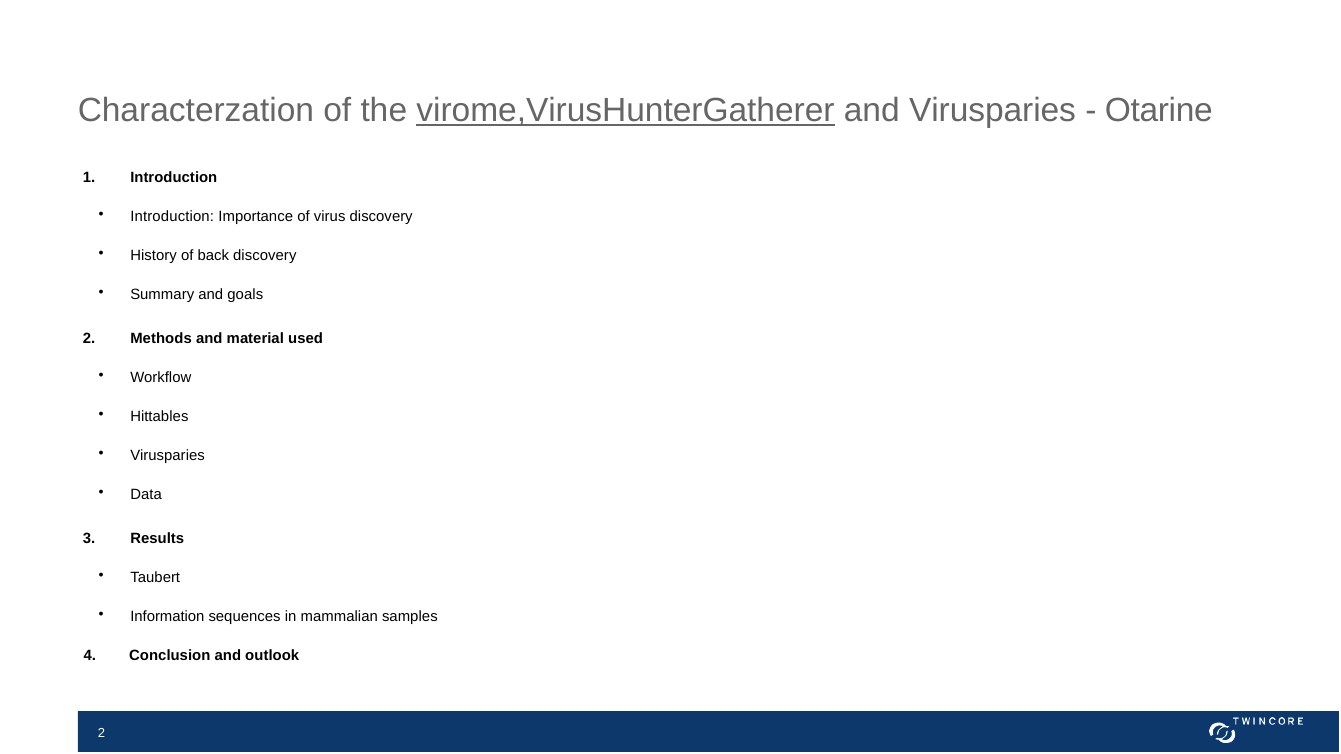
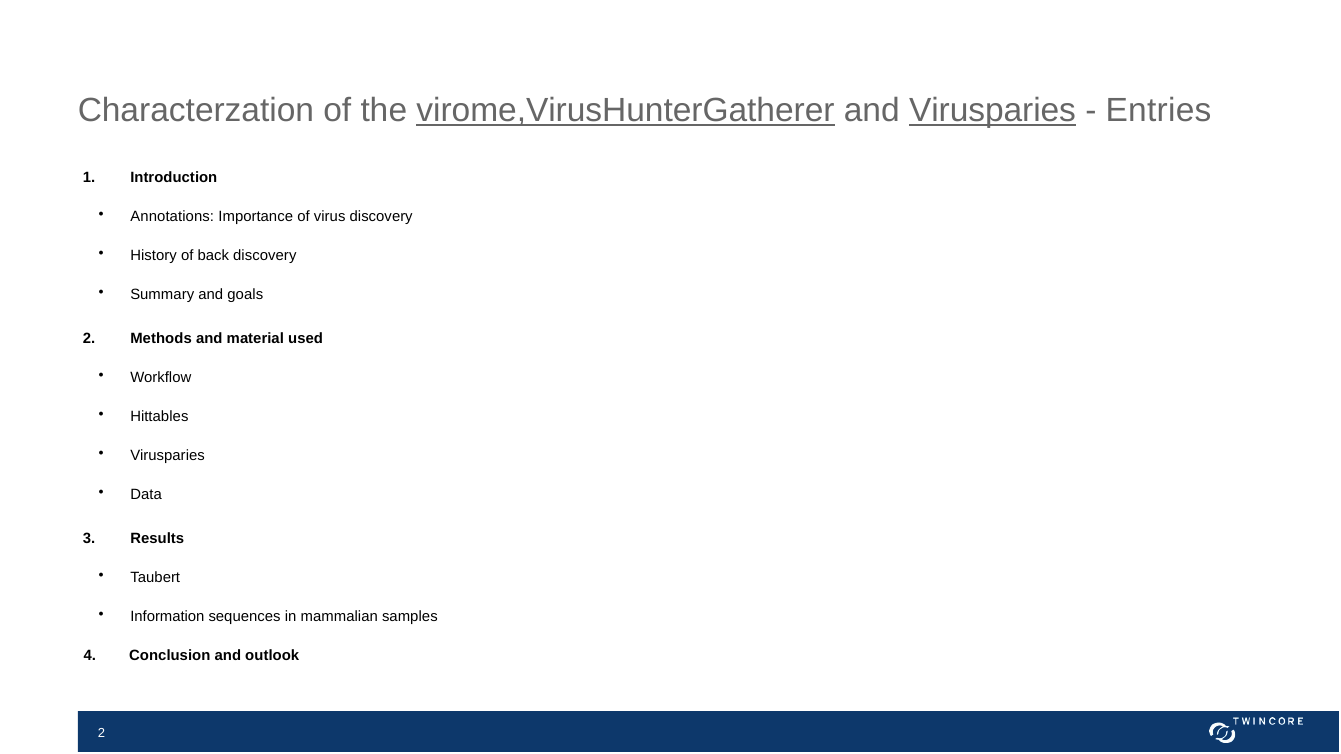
Virusparies underline: none -> present (993, 111)
Otarine: Otarine -> Entries (1158, 111)
Introduction: Introduction -> Annotations (172, 217)
